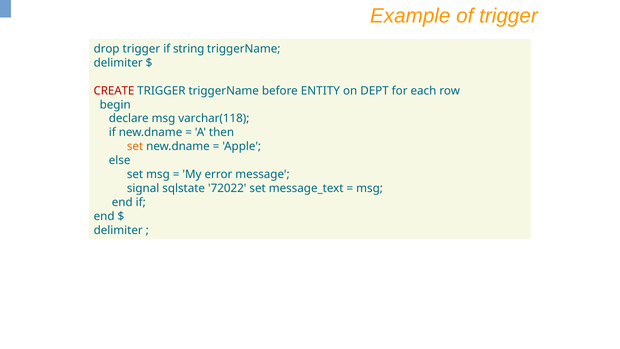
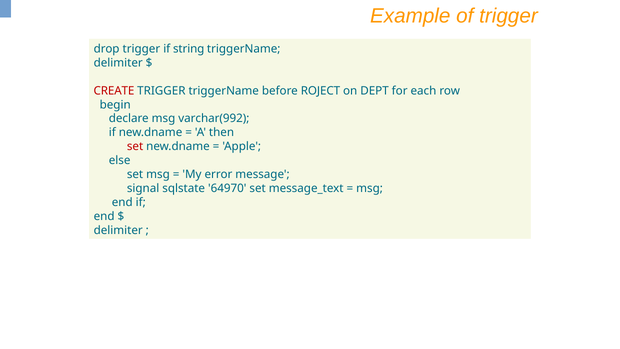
ENTITY: ENTITY -> ROJECT (320, 91)
varchar(118: varchar(118 -> varchar(992 (214, 119)
set colour: orange -> red (135, 146)
72022: 72022 -> 64970 (227, 188)
